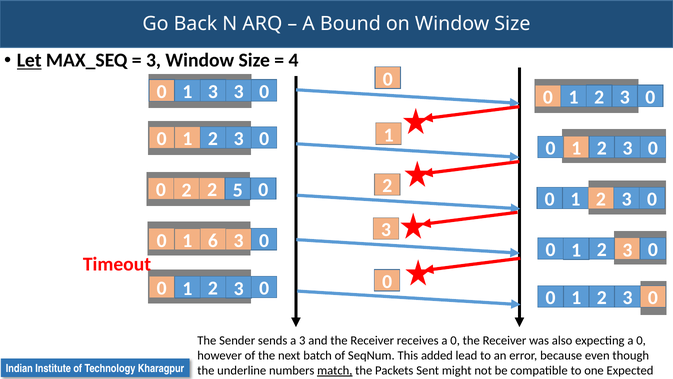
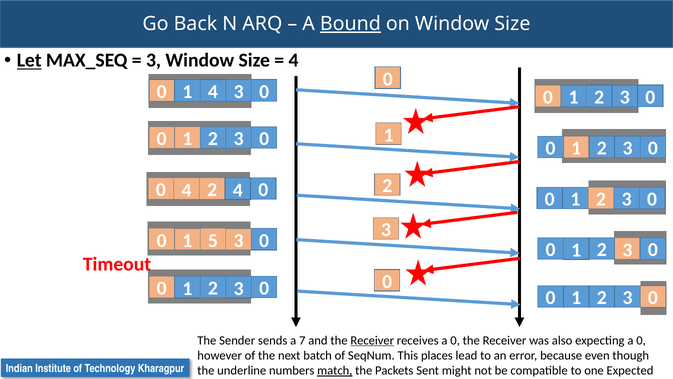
Bound underline: none -> present (350, 24)
1 3: 3 -> 4 (213, 92)
0 2: 2 -> 4 (187, 190)
2 5: 5 -> 4 (238, 190)
6: 6 -> 5 (213, 240)
a 3: 3 -> 7 (302, 340)
Receiver underline: none -> present (372, 340)
added: added -> places (437, 355)
